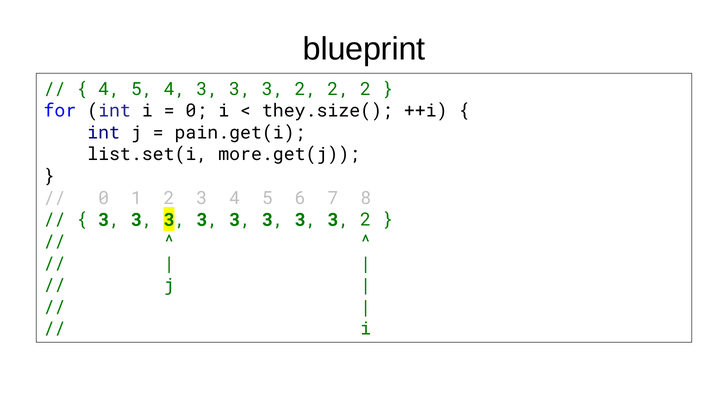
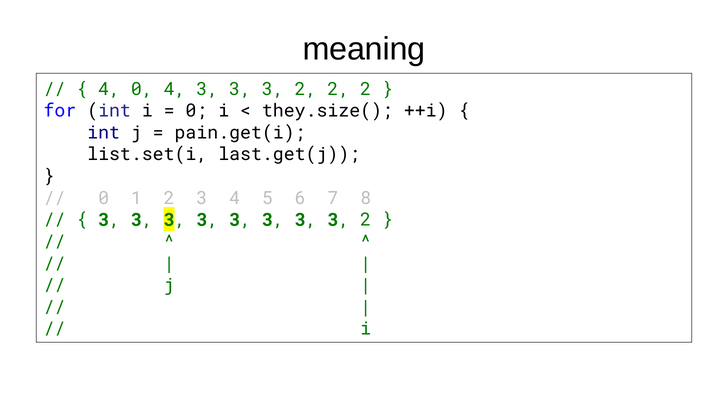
blueprint: blueprint -> meaning (364, 49)
5: 5 -> 0 (142, 89)
more.get(j: more.get(j -> last.get(j (289, 155)
